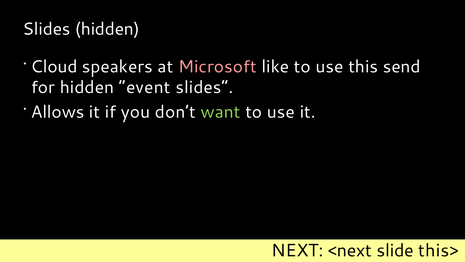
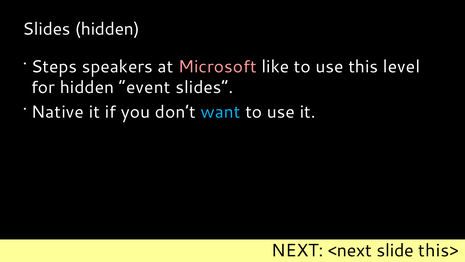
Cloud: Cloud -> Steps (54, 66)
send: send -> level (402, 66)
Allows: Allows -> Native (57, 112)
want colour: light green -> light blue (221, 112)
